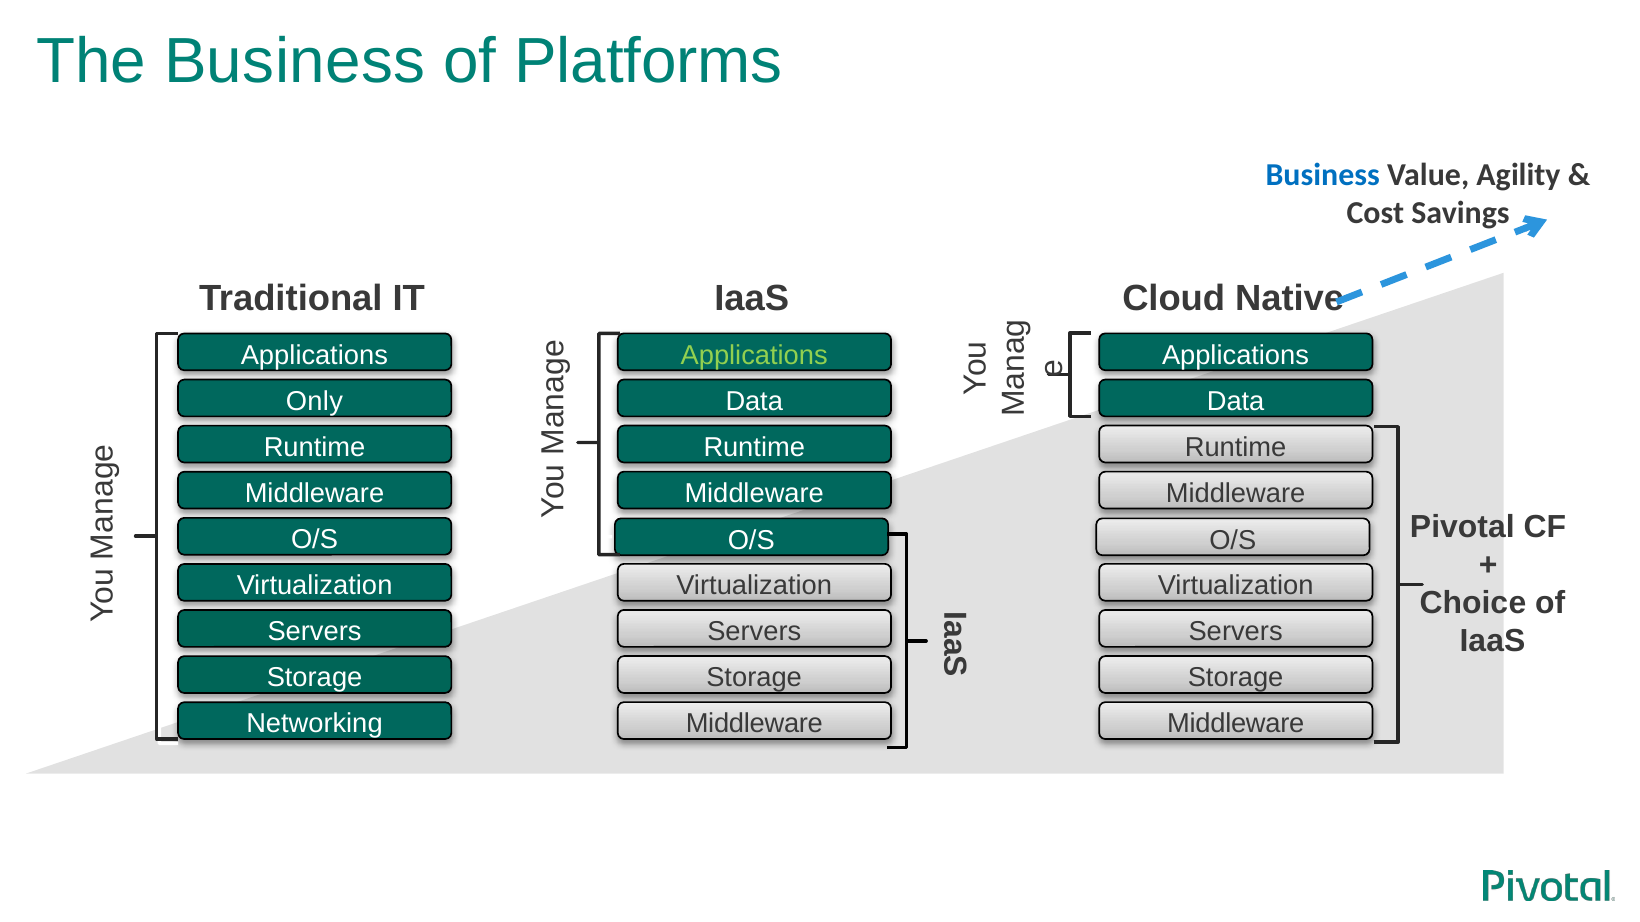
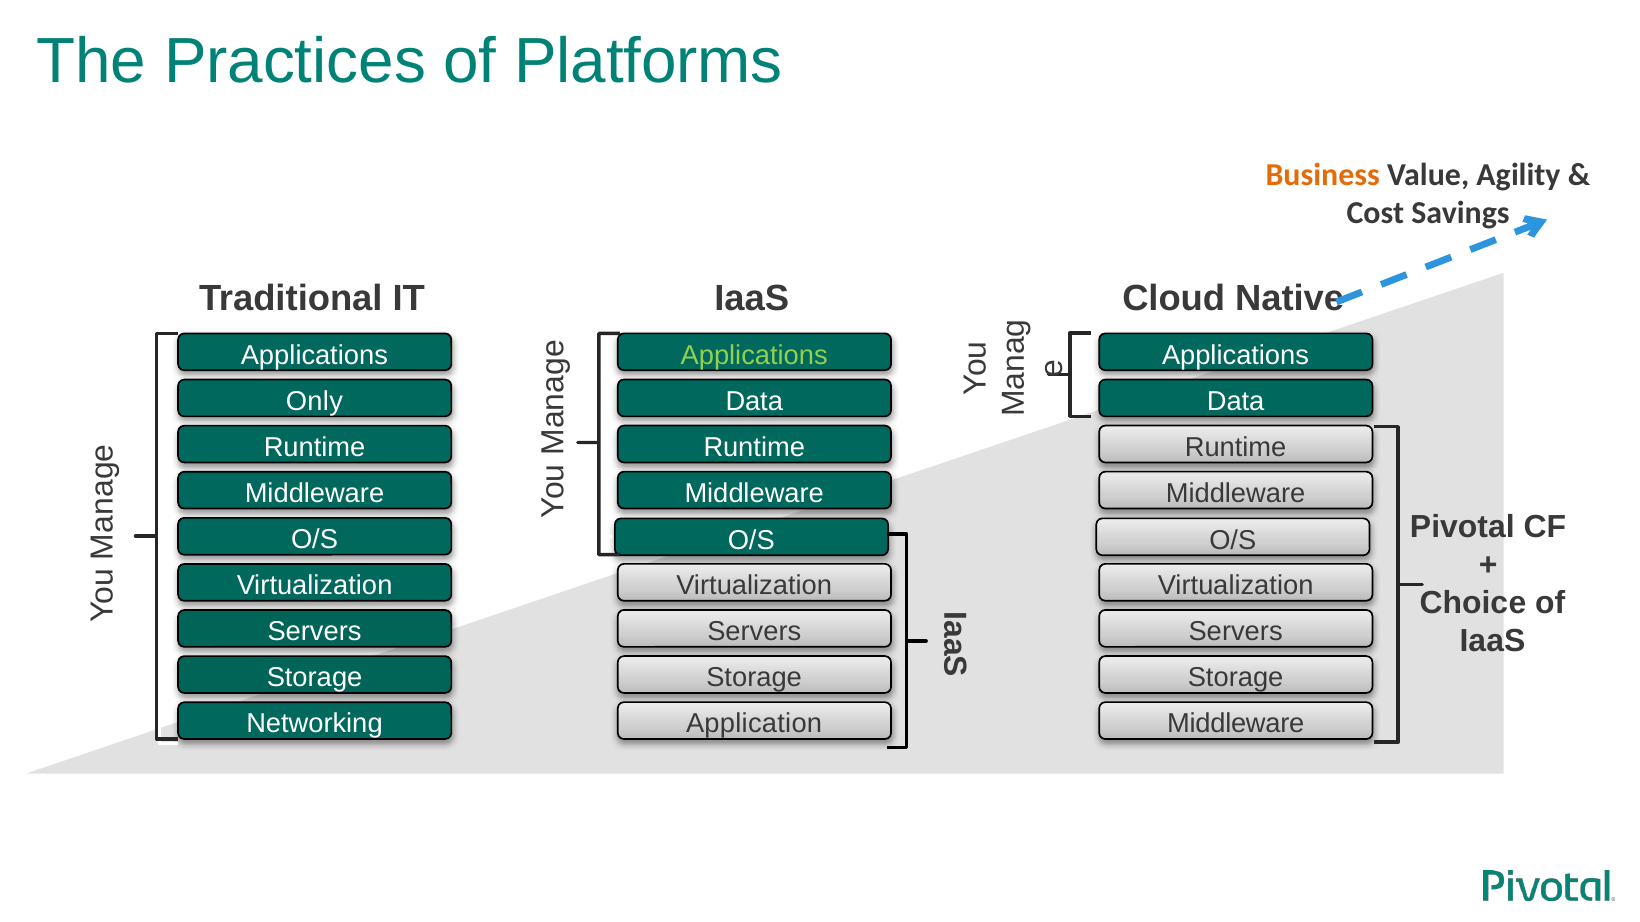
The Business: Business -> Practices (295, 62)
Business colour: blue -> orange (1323, 175)
Middleware: Middleware -> Application (754, 724)
